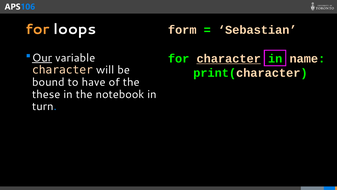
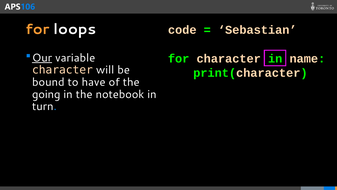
form: form -> code (182, 30)
character underline: present -> none (229, 58)
these: these -> going (46, 94)
